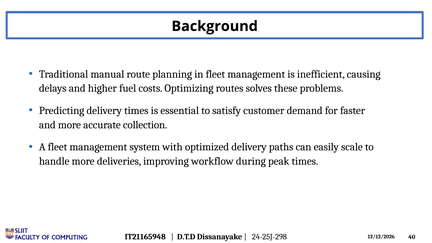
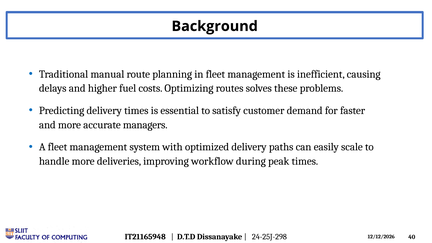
collection: collection -> managers (145, 125)
